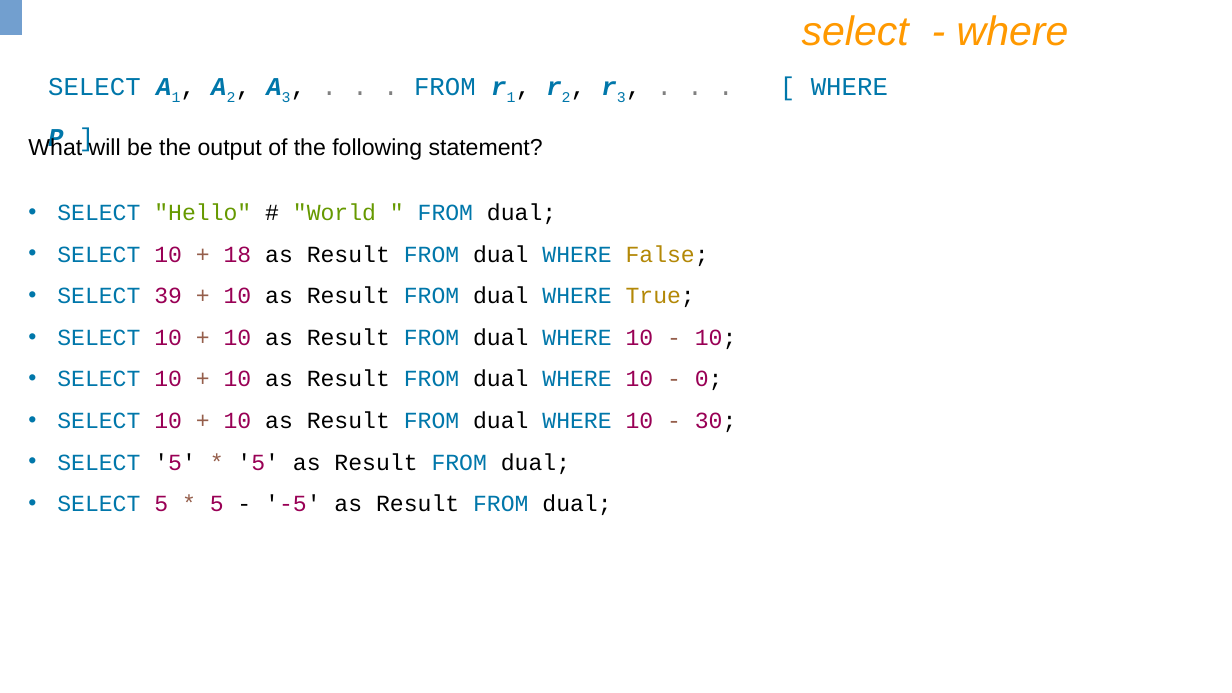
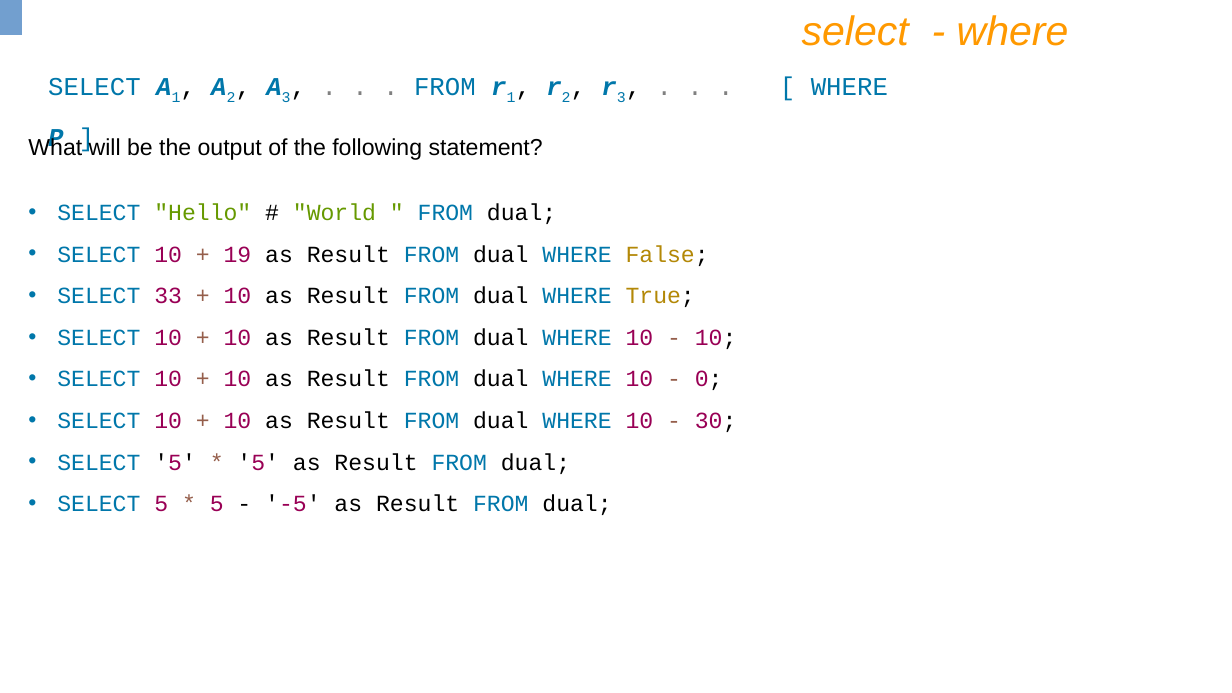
18: 18 -> 19 (237, 255)
39: 39 -> 33 (168, 296)
